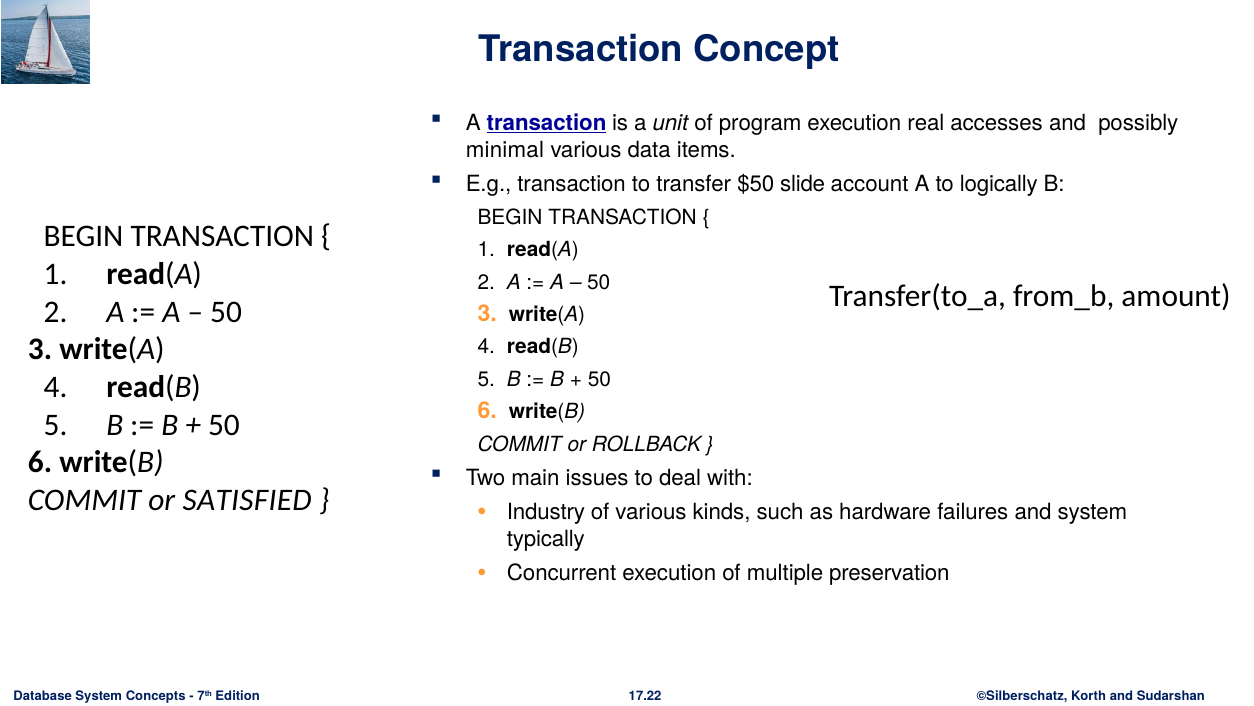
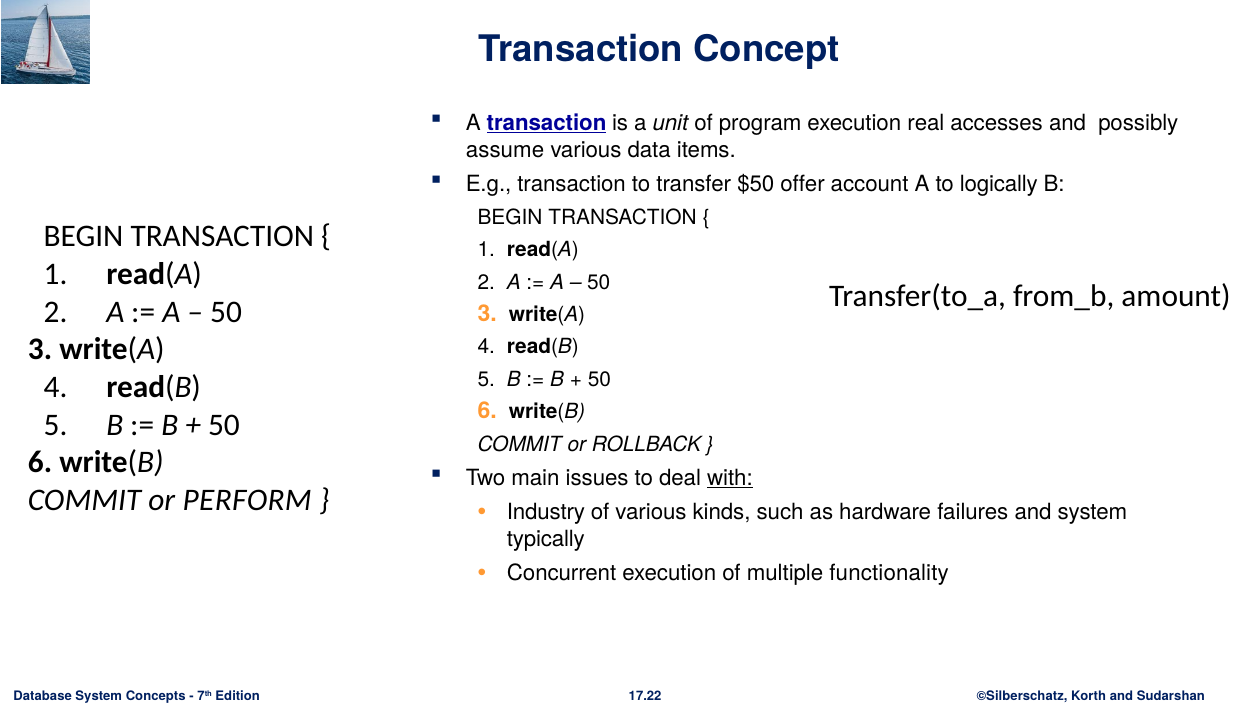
minimal: minimal -> assume (505, 150)
slide: slide -> offer (803, 184)
with underline: none -> present (730, 478)
SATISFIED: SATISFIED -> PERFORM (247, 500)
preservation: preservation -> functionality (889, 573)
